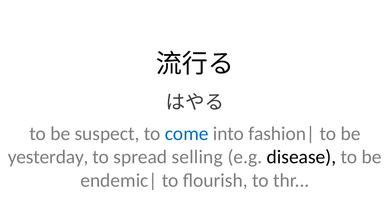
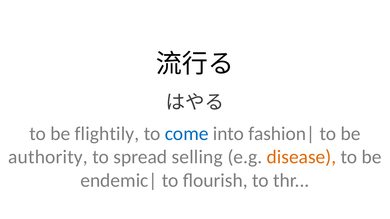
suspect: suspect -> flightily (107, 134)
yesterday: yesterday -> authority (48, 157)
disease colour: black -> orange (301, 157)
